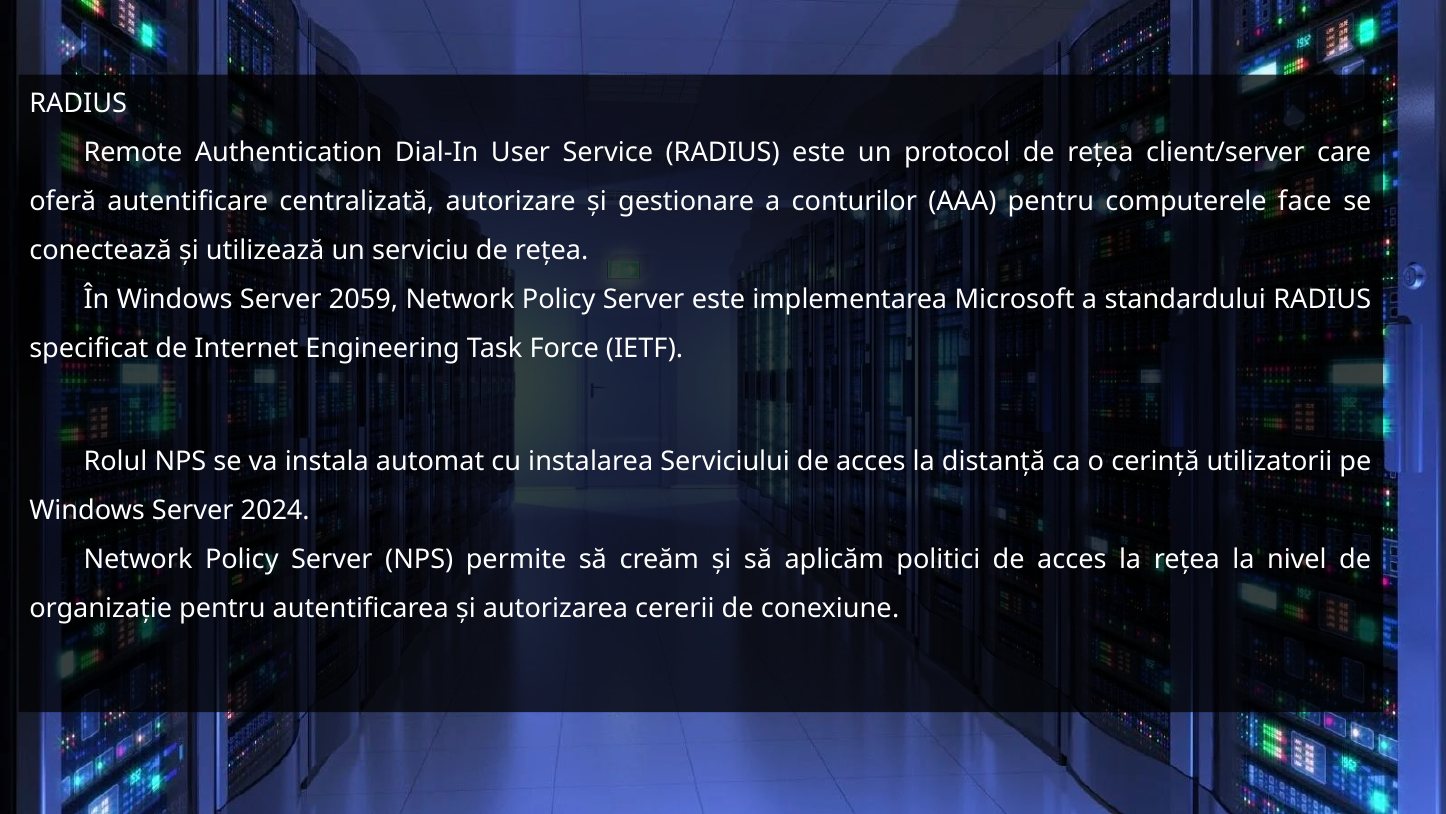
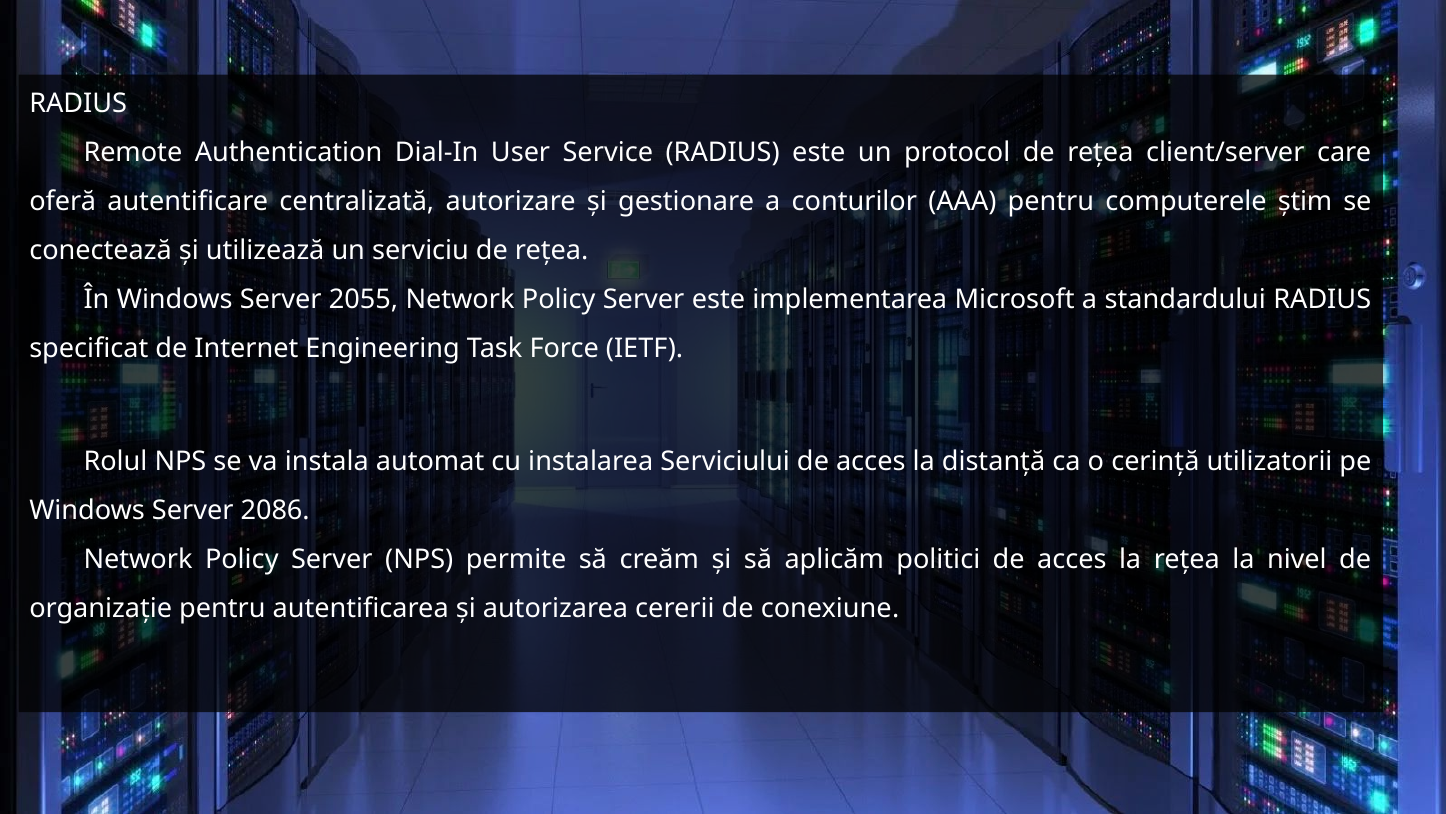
face: face -> știm (1305, 201)
2059: 2059 -> 2055 (364, 299)
2024: 2024 -> 2086 (275, 510)
